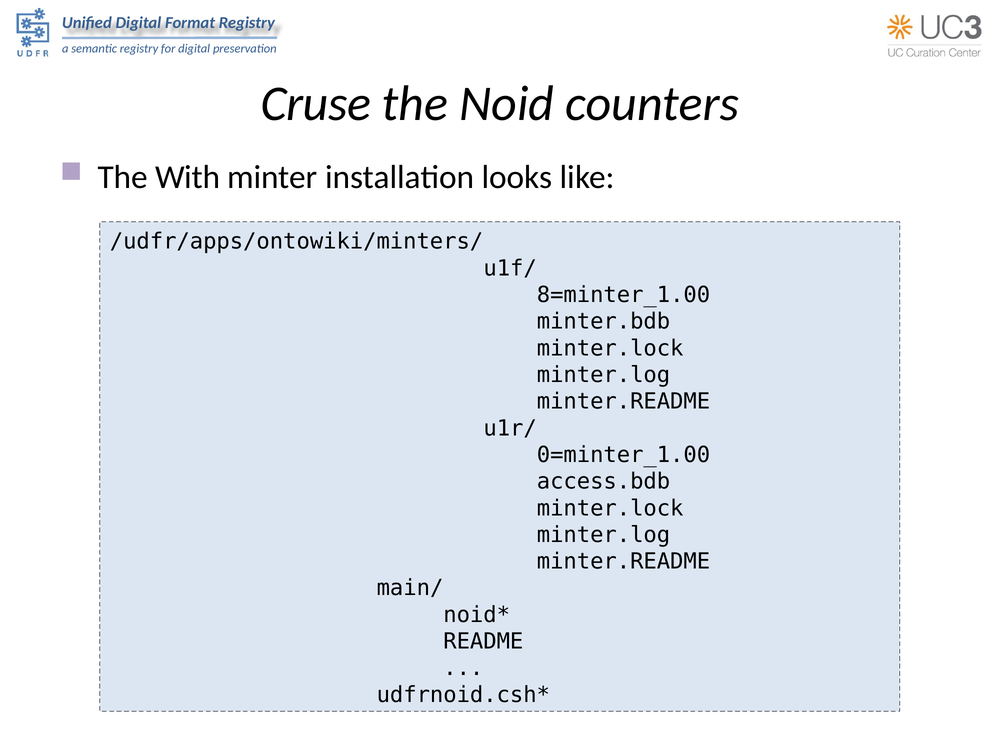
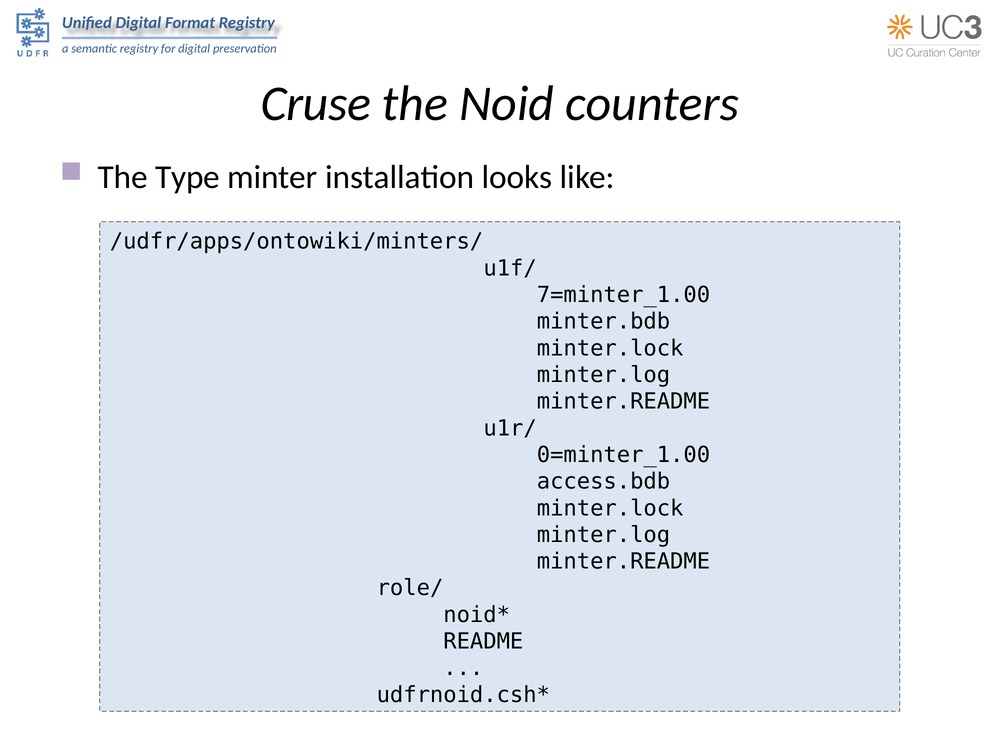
With: With -> Type (188, 177)
8=minter_1.00: 8=minter_1.00 -> 7=minter_1.00 (623, 295)
main/: main/ -> role/ (410, 588)
